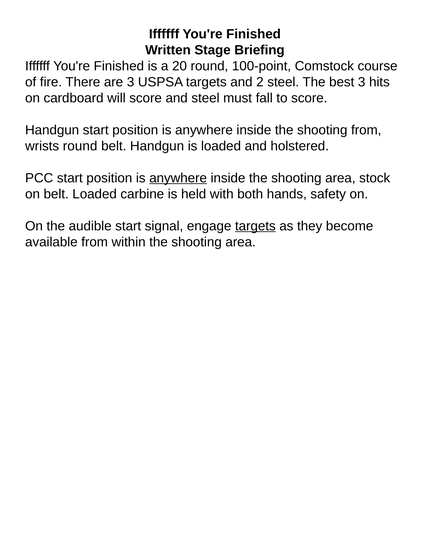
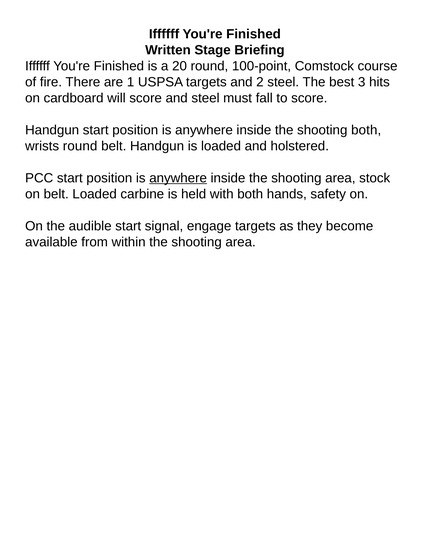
are 3: 3 -> 1 (131, 82)
shooting from: from -> both (366, 130)
targets underline: present -> none (255, 226)
